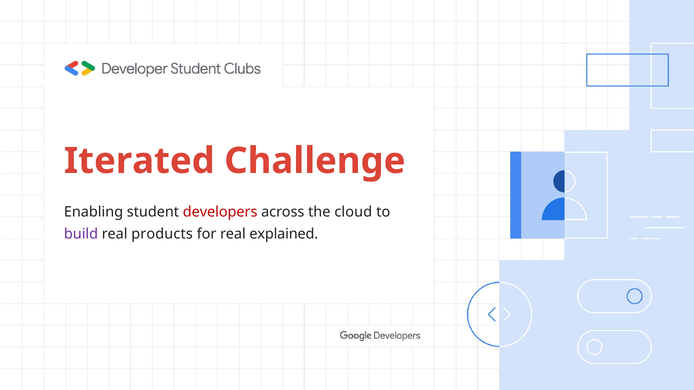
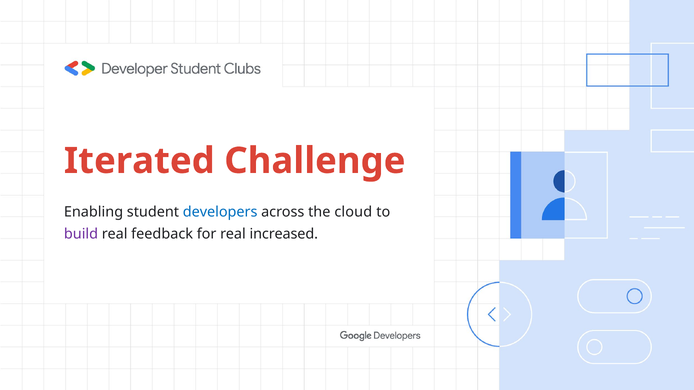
developers colour: red -> blue (220, 212)
products: products -> feedback (162, 234)
explained: explained -> increased (284, 234)
